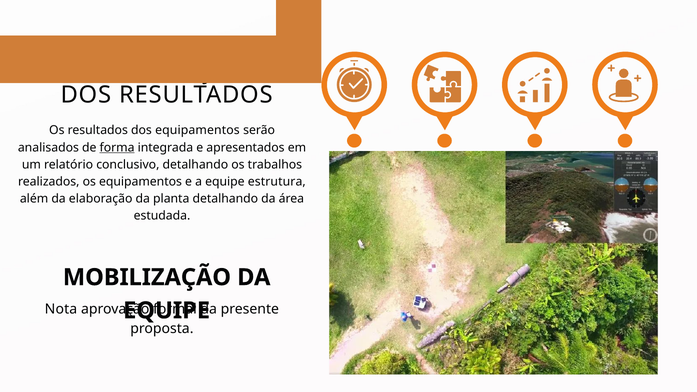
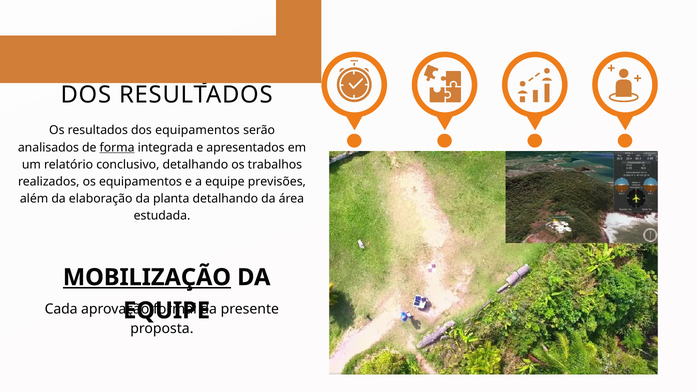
estrutura: estrutura -> previsões (277, 182)
MOBILIZAÇÃO underline: none -> present (147, 277)
Nota: Nota -> Cada (61, 309)
